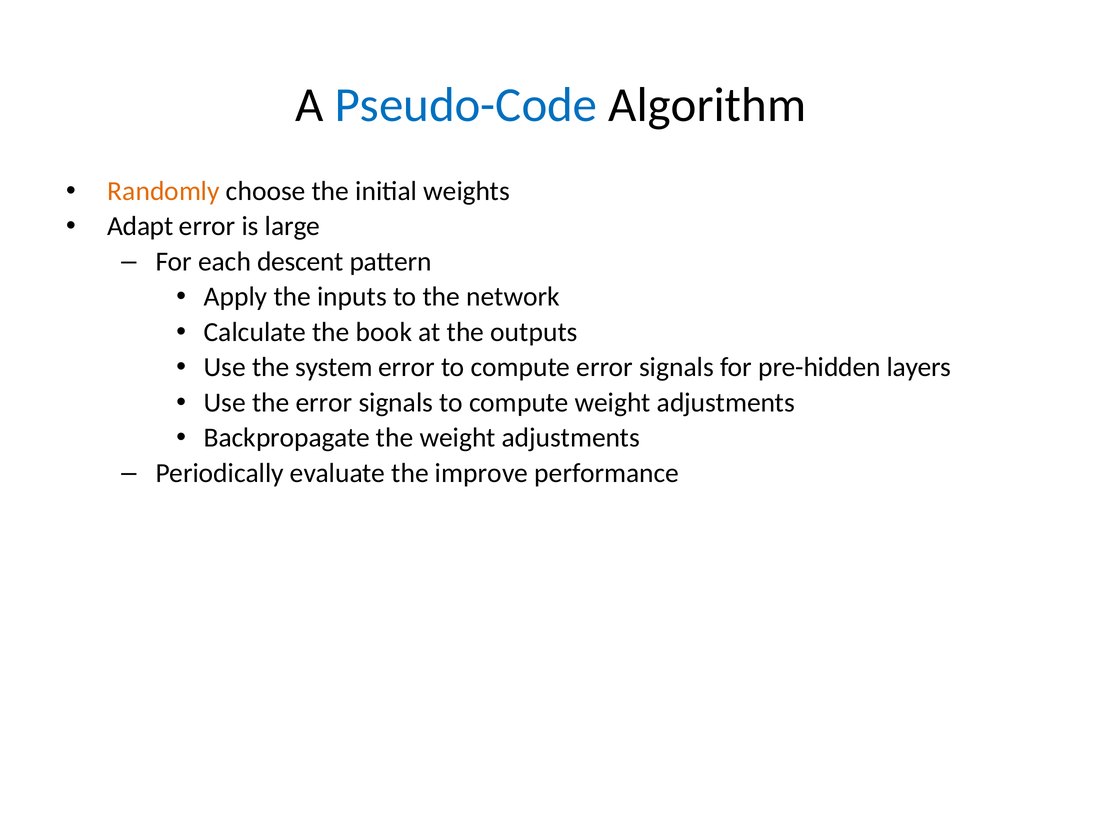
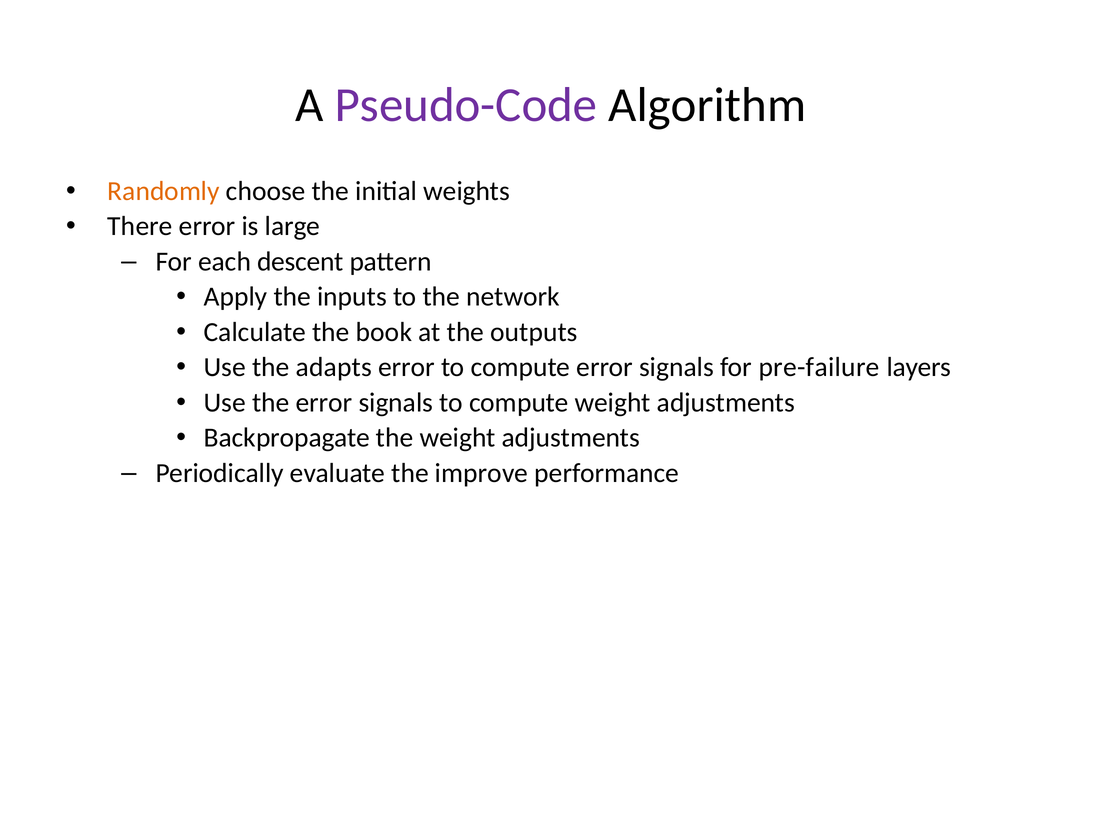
Pseudo-Code colour: blue -> purple (466, 105)
Adapt: Adapt -> There (140, 226)
system: system -> adapts (334, 367)
pre-hidden: pre-hidden -> pre-failure (819, 367)
